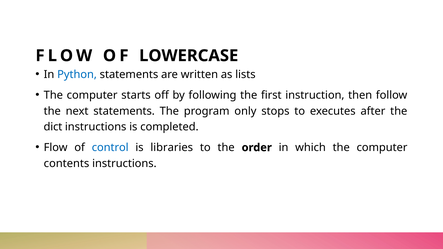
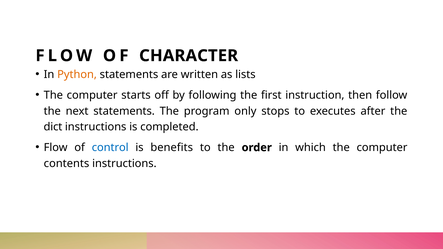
LOWERCASE: LOWERCASE -> CHARACTER (189, 56)
Python colour: blue -> orange (77, 75)
libraries: libraries -> benefits (172, 148)
